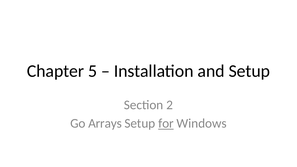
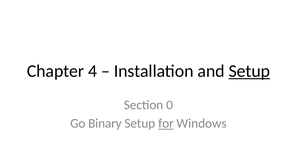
5: 5 -> 4 (93, 71)
Setup underline: none -> present (249, 71)
2: 2 -> 0 (170, 105)
Arrays: Arrays -> Binary (105, 123)
